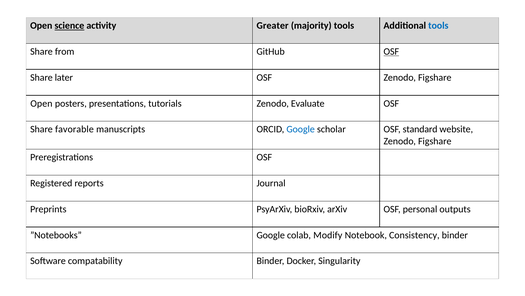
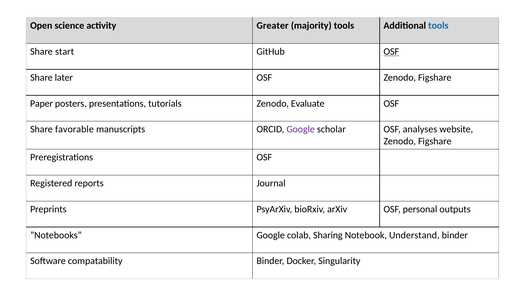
science underline: present -> none (69, 26)
from: from -> start (65, 51)
Open: Open -> Paper (41, 103)
Google colour: blue -> purple (301, 129)
standard: standard -> analyses (420, 129)
Modify: Modify -> Sharing (328, 235)
Consistency: Consistency -> Understand (414, 235)
